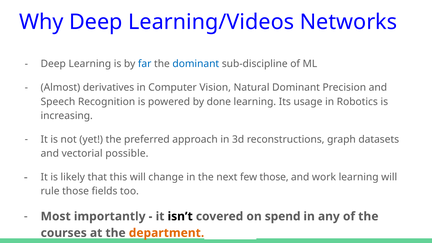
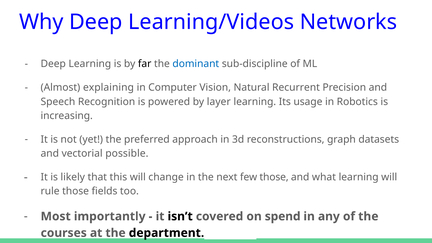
far colour: blue -> black (145, 64)
derivatives: derivatives -> explaining (108, 88)
Natural Dominant: Dominant -> Recurrent (296, 88)
done: done -> layer (219, 102)
work: work -> what (324, 177)
department colour: orange -> black (167, 233)
